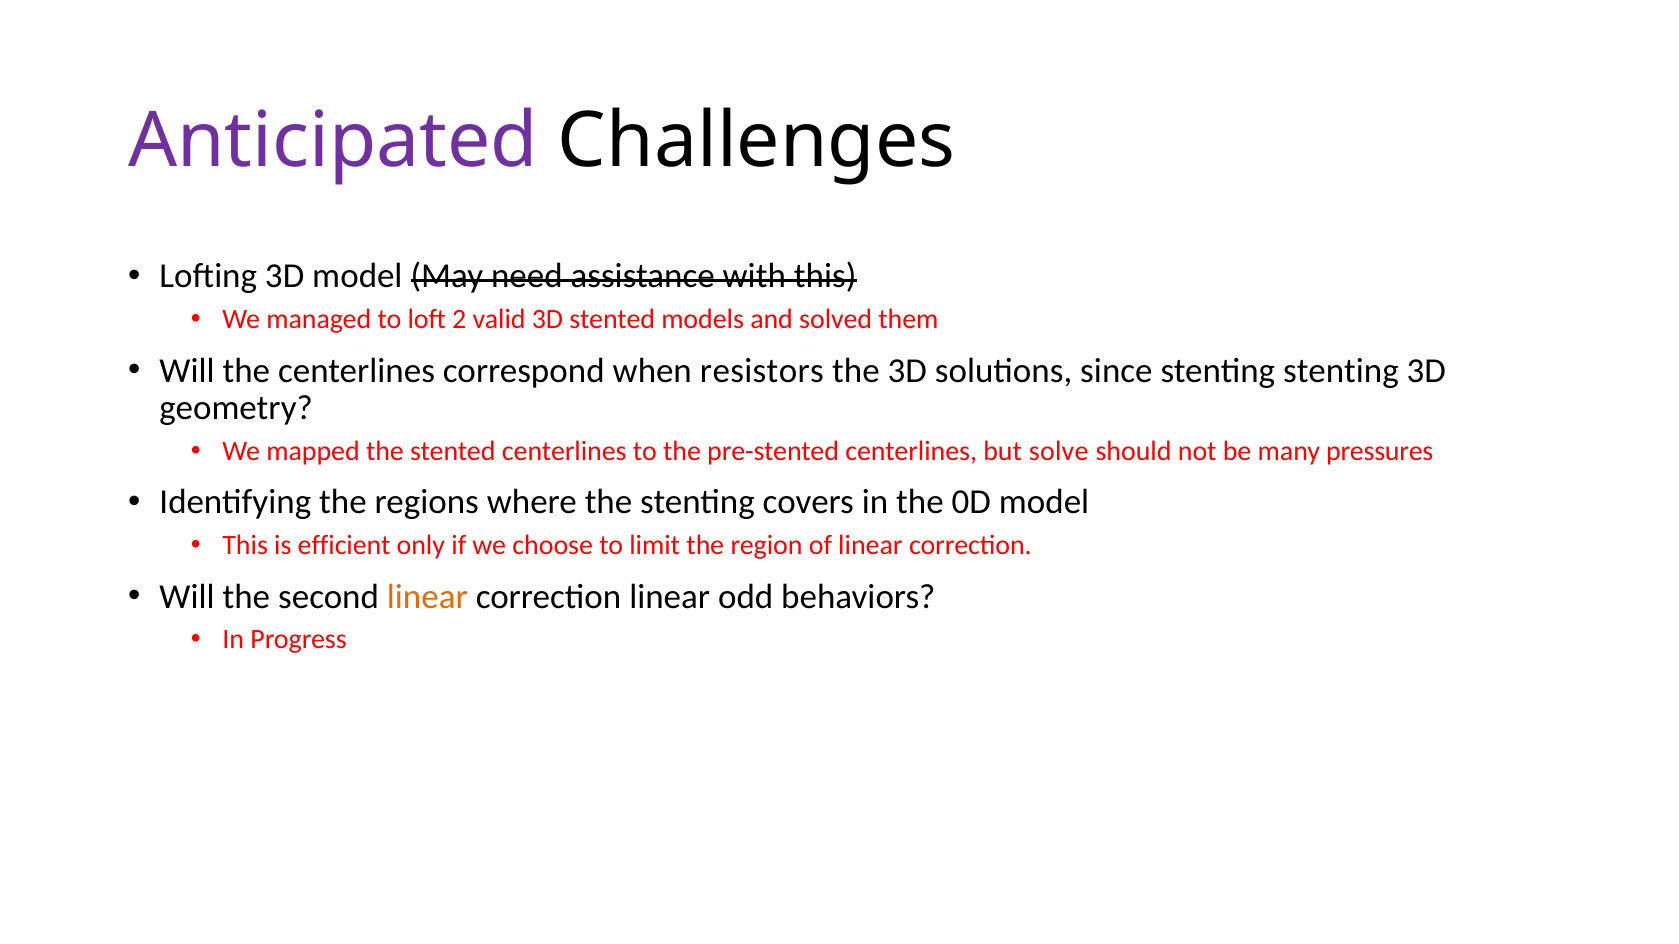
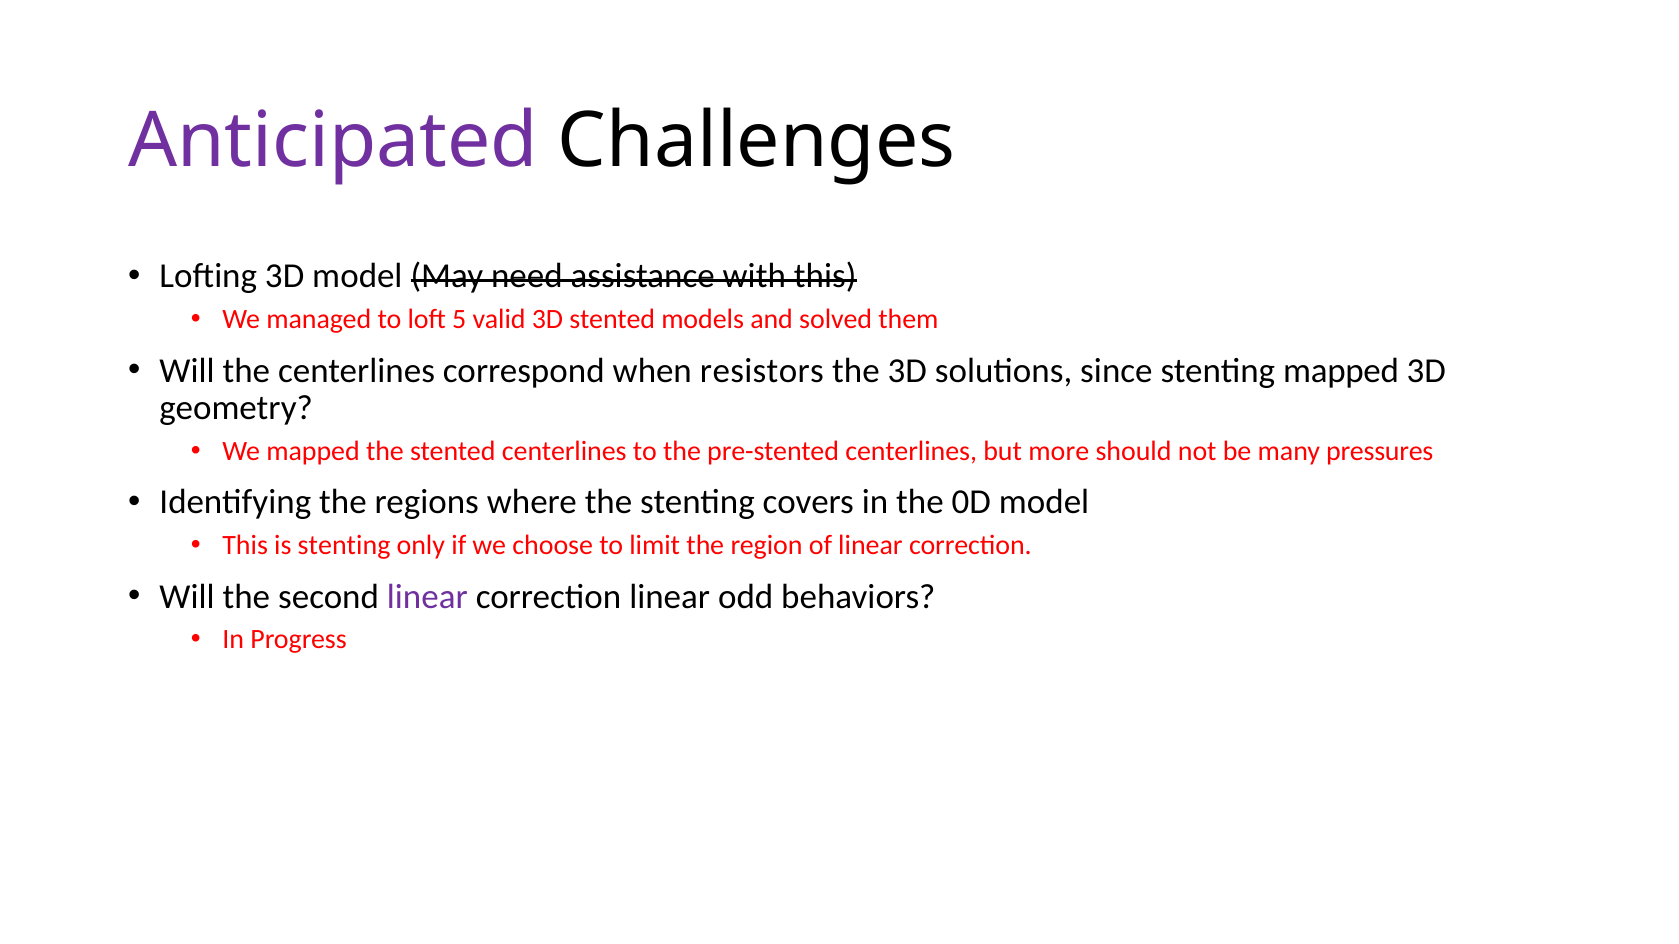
2: 2 -> 5 (459, 319)
stenting stenting: stenting -> mapped (1341, 371)
solve: solve -> more (1059, 451)
is efficient: efficient -> stenting (344, 545)
linear colour: orange -> purple (427, 597)
